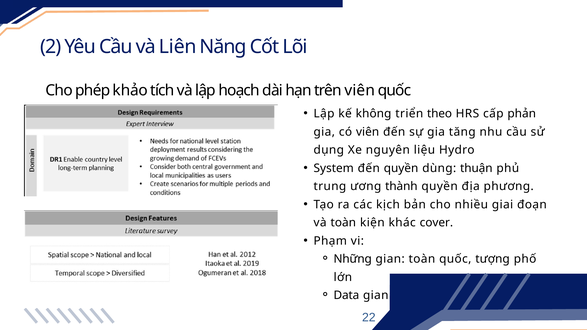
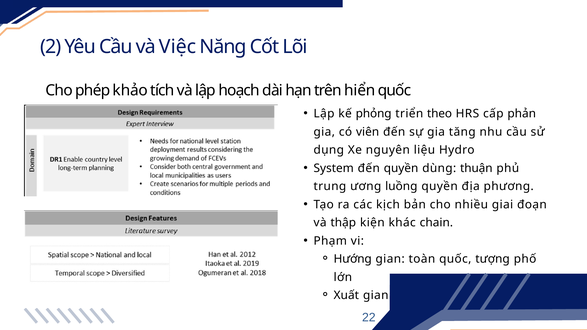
Liên: Liên -> Việc (178, 47)
trên viên: viên -> hiển (360, 91)
không: không -> phỏng (374, 114)
thành: thành -> luồng (401, 186)
và toàn: toàn -> thập (343, 223)
cover: cover -> chain (436, 223)
Những: Những -> Hướng (353, 259)
Data: Data -> Xuất (346, 295)
